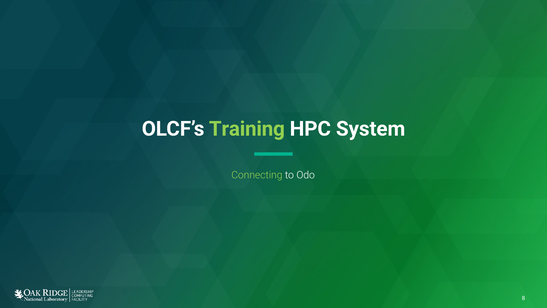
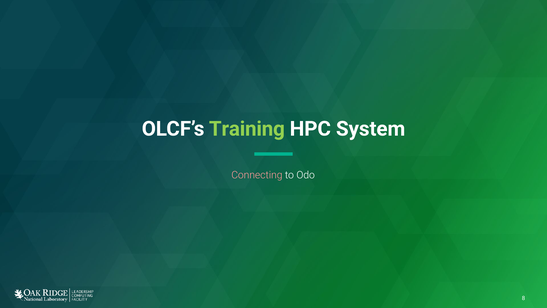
Connecting colour: light green -> pink (257, 175)
